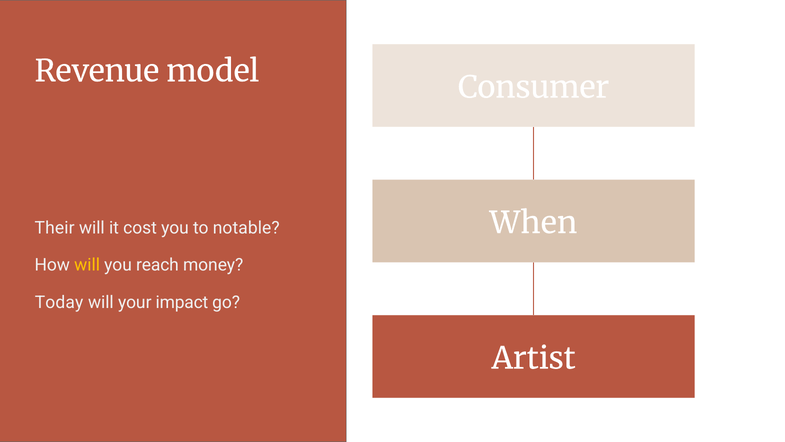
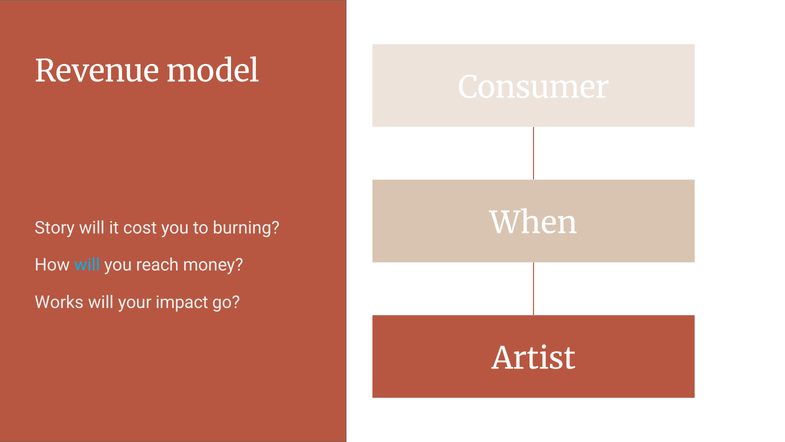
Their: Their -> Story (55, 228)
notable: notable -> burning (246, 228)
will colour: yellow -> light blue (87, 265)
Today: Today -> Works (59, 302)
